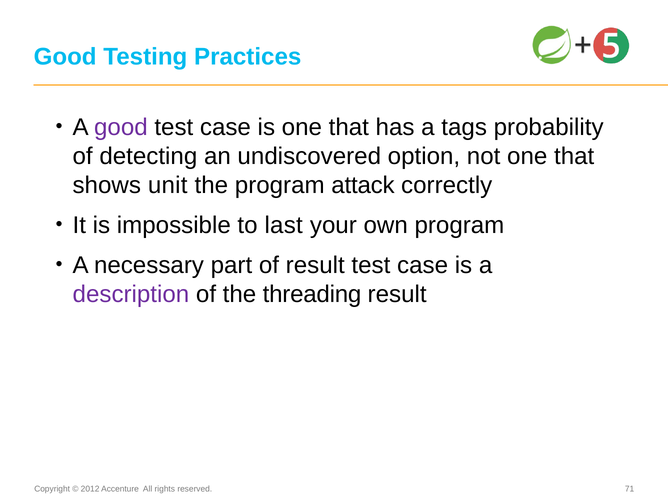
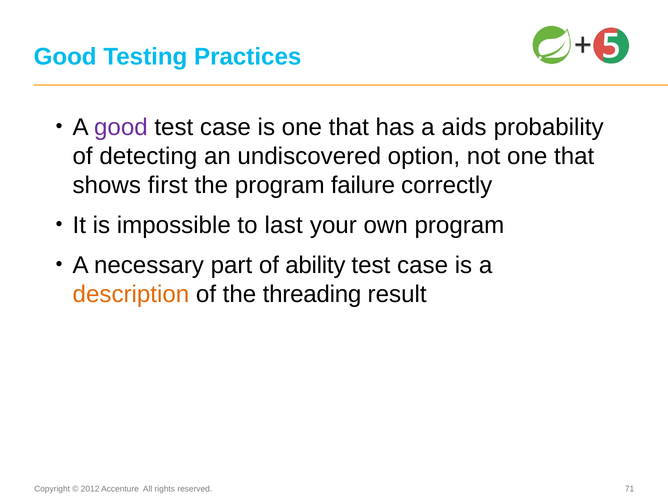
tags: tags -> aids (464, 127)
unit: unit -> first (168, 185)
attack: attack -> failure (363, 185)
of result: result -> ability (315, 265)
description colour: purple -> orange (131, 294)
